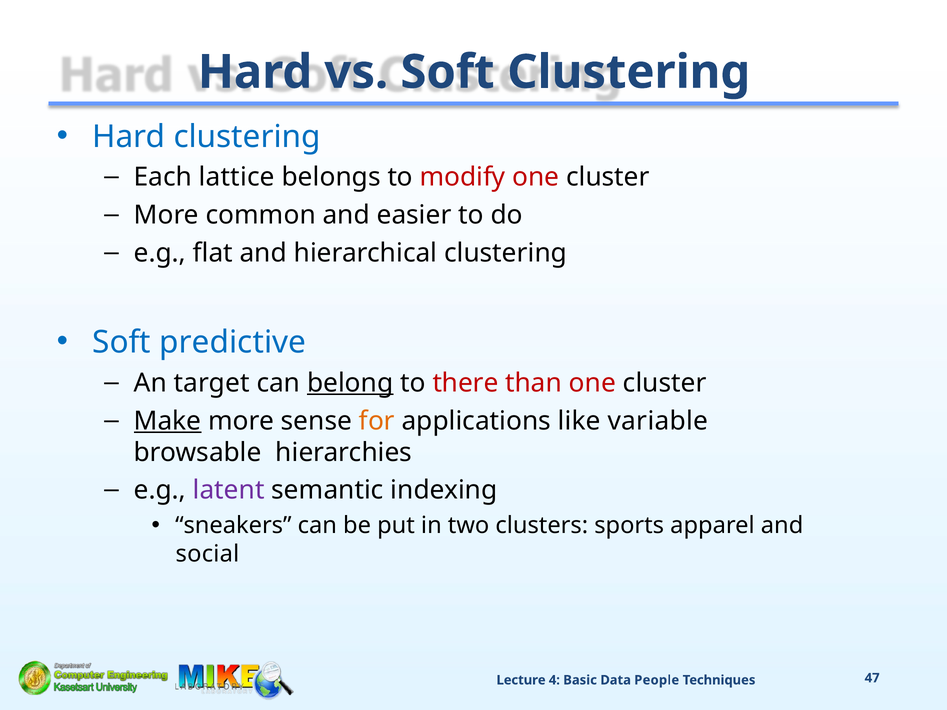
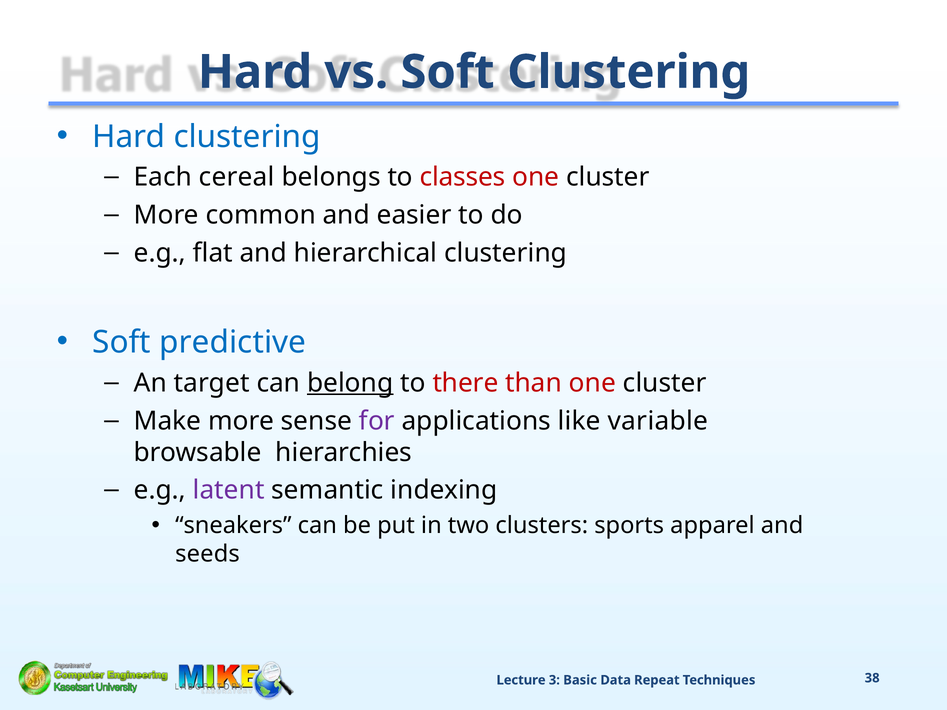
lattice: lattice -> cereal (237, 177)
modify: modify -> classes (463, 177)
Make underline: present -> none (168, 421)
for colour: orange -> purple (377, 421)
social: social -> seeds (208, 554)
4: 4 -> 3 (554, 680)
People: People -> Repeat (657, 680)
47: 47 -> 38 (872, 678)
